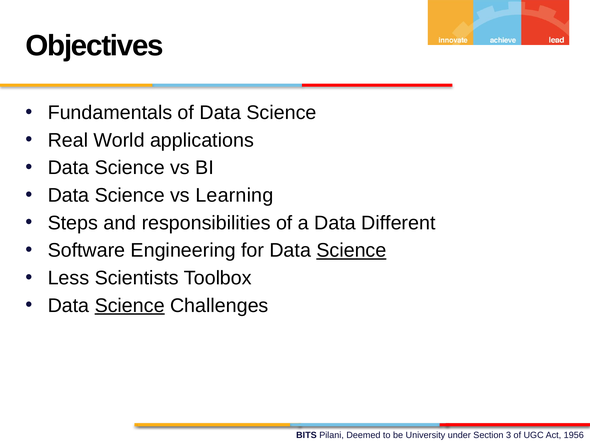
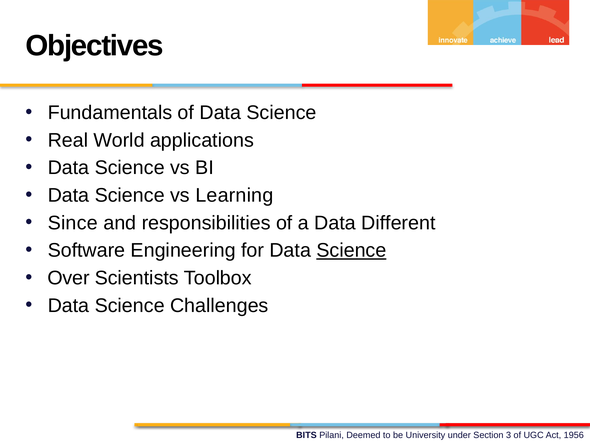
Steps: Steps -> Since (73, 223)
Less: Less -> Over (69, 278)
Science underline: present -> none (130, 305)
